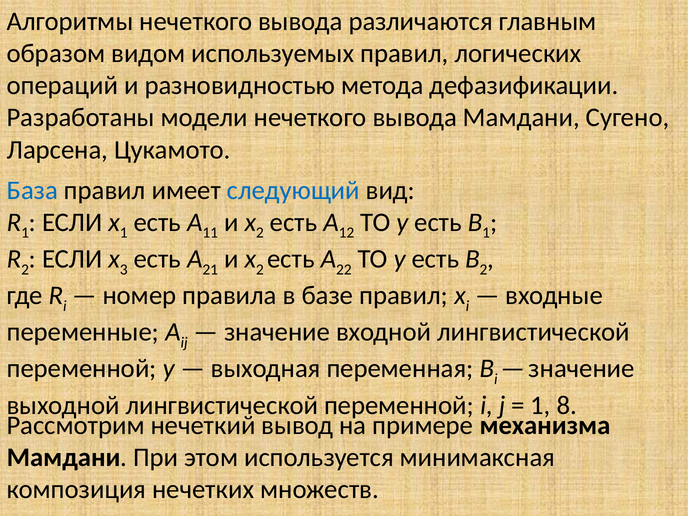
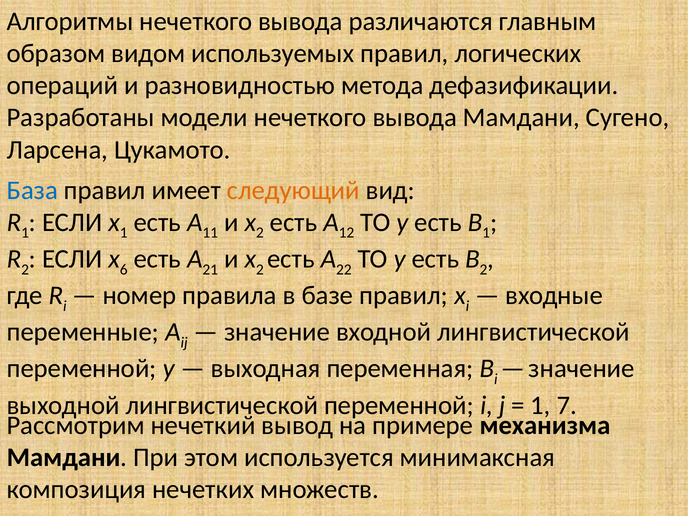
следующий colour: blue -> orange (293, 190)
3: 3 -> 6 (124, 269)
8: 8 -> 7 (567, 405)
